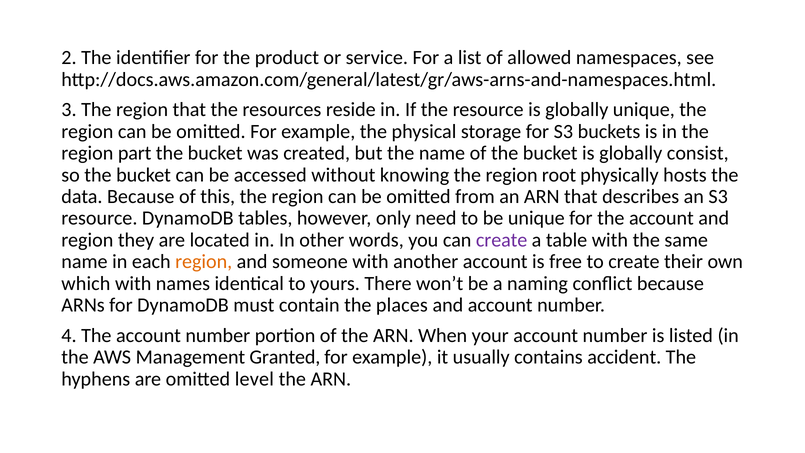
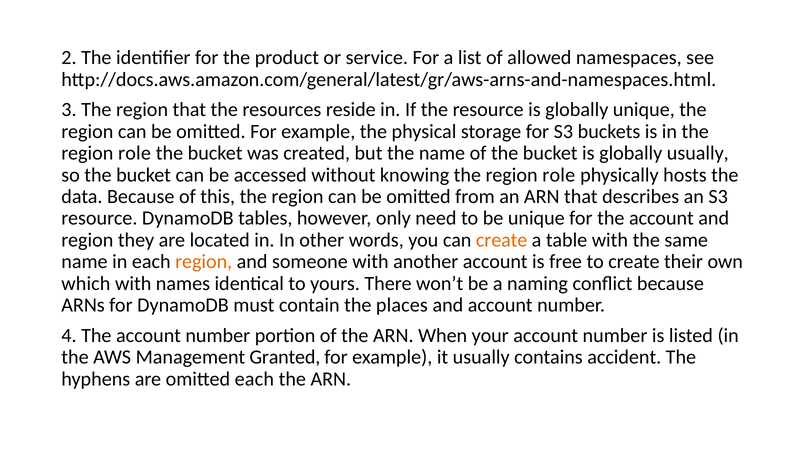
part: part -> role (135, 153)
globally consist: consist -> usually (698, 153)
knowing the region root: root -> role (559, 175)
create colour: purple -> orange (502, 240)
omitted level: level -> each (254, 379)
